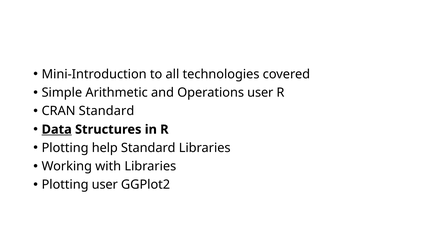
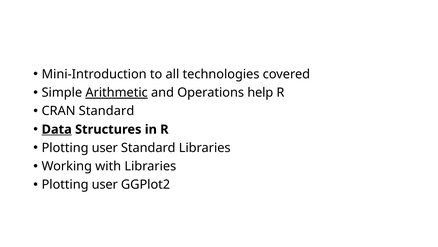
Arithmetic underline: none -> present (117, 92)
Operations user: user -> help (260, 92)
help: help -> user (105, 148)
